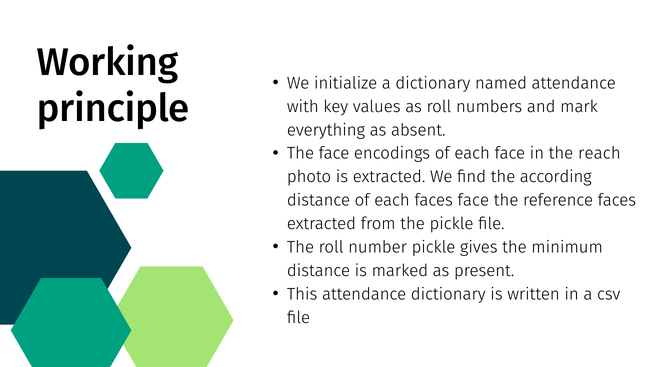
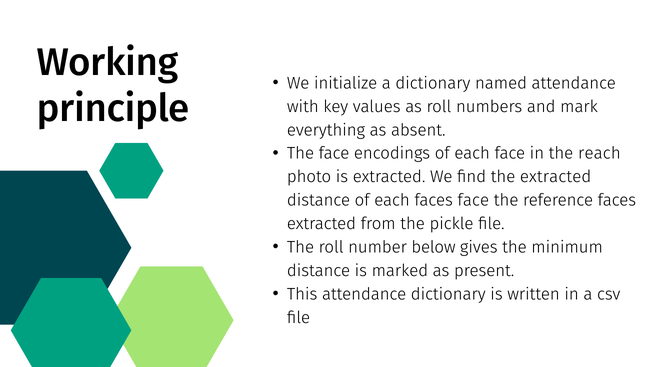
the according: according -> extracted (556, 177)
number pickle: pickle -> below (434, 248)
